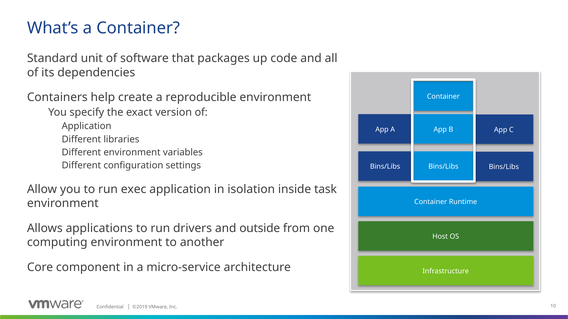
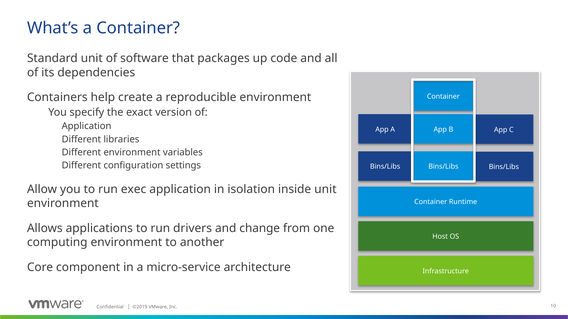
inside task: task -> unit (325, 189)
outside: outside -> change (260, 229)
